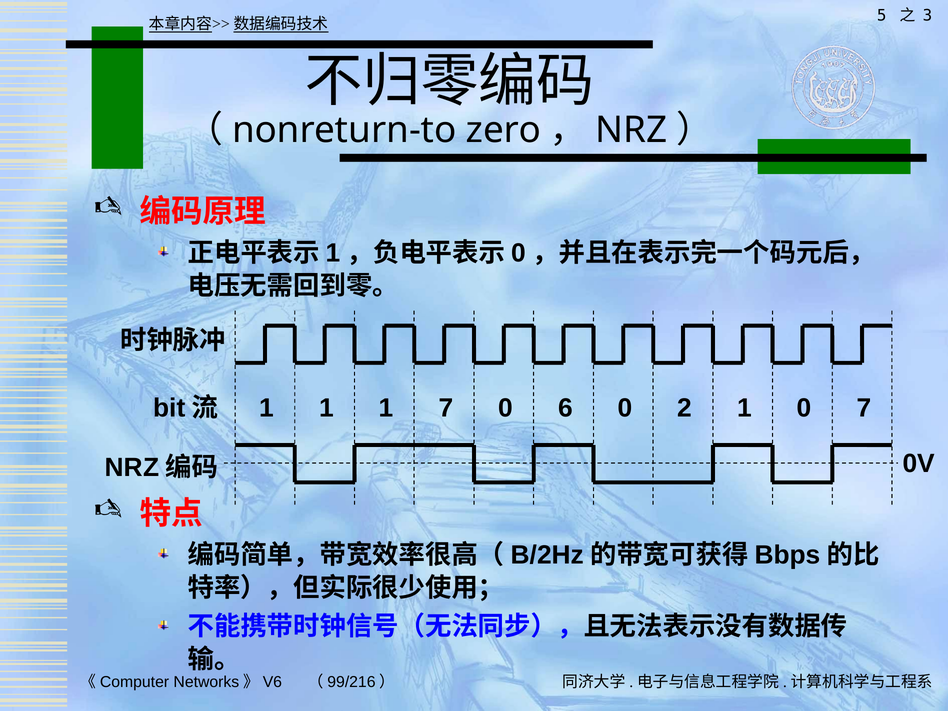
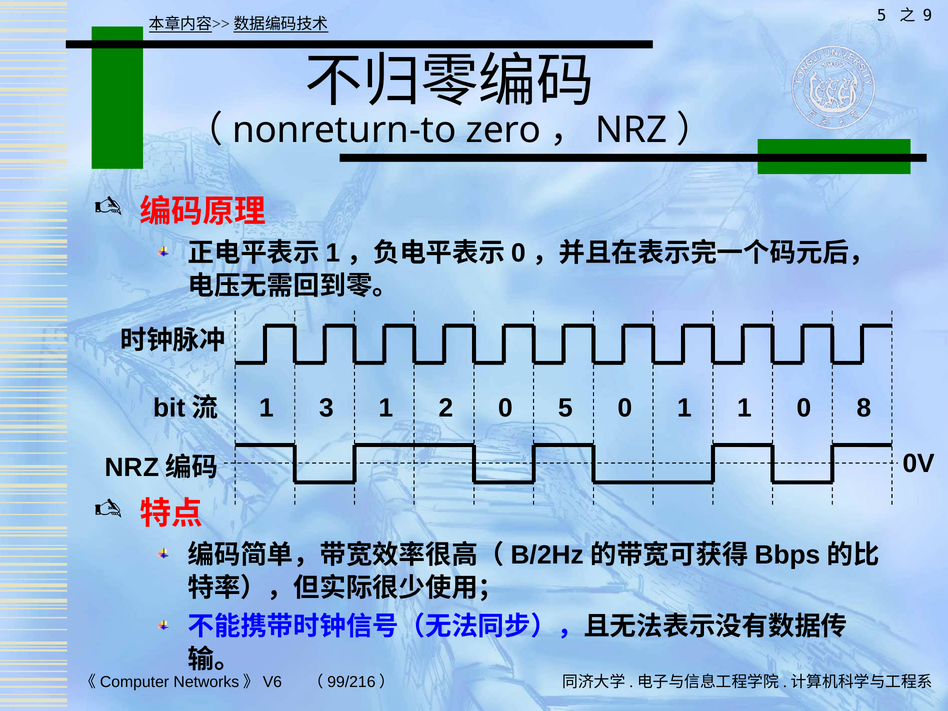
3: 3 -> 9 (927, 15)
1: 1 -> 3 (326, 408)
1 7: 7 -> 2 (446, 408)
0 6: 6 -> 5 (565, 408)
0 2: 2 -> 1 (685, 408)
0 7: 7 -> 8 (864, 408)
